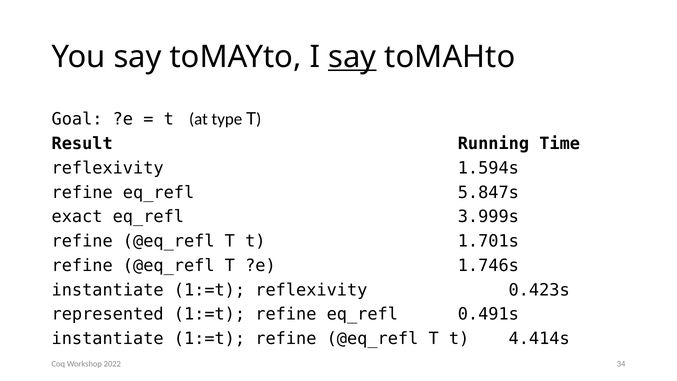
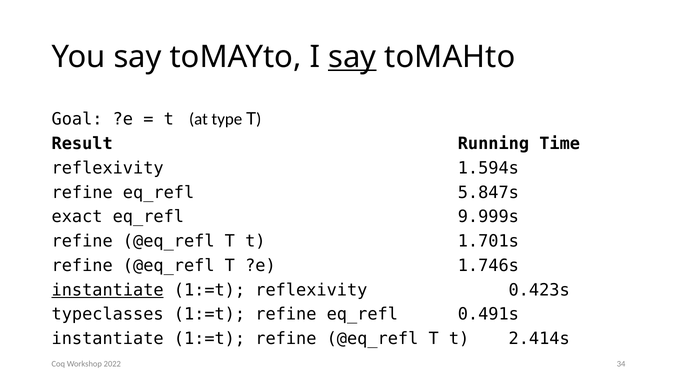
3.999s: 3.999s -> 9.999s (488, 217)
instantiate underline: none -> present (108, 290)
represented: represented -> typeclasses (108, 314)
4.414s: 4.414s -> 2.414s (539, 339)
